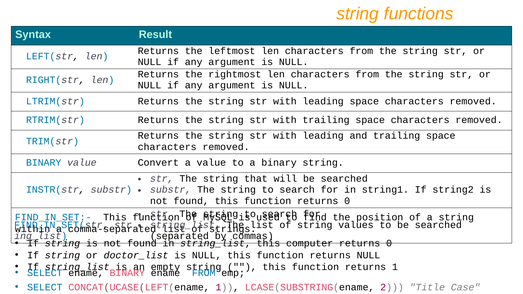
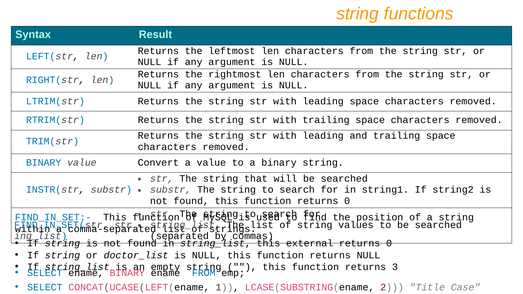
computer: computer -> external (310, 244)
returns 1: 1 -> 3 (395, 267)
